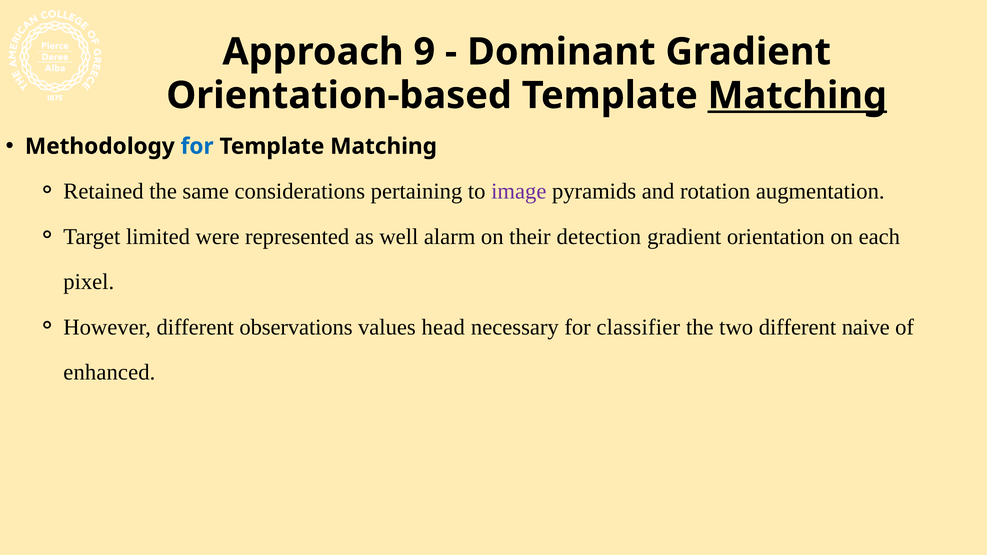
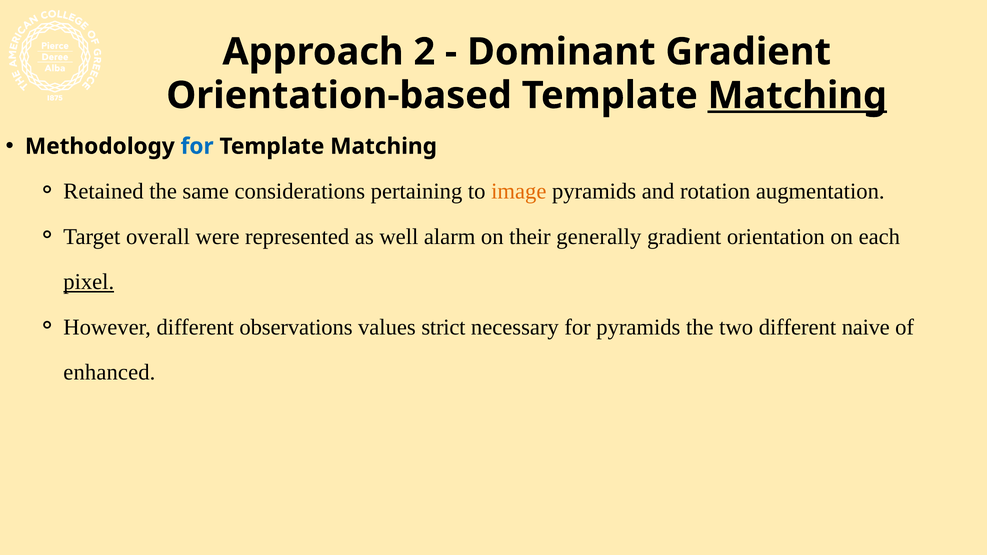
9: 9 -> 2 (424, 52)
image colour: purple -> orange (519, 192)
limited: limited -> overall (158, 237)
detection: detection -> generally (599, 237)
pixel underline: none -> present (89, 282)
head: head -> strict (443, 327)
for classifier: classifier -> pyramids (638, 327)
